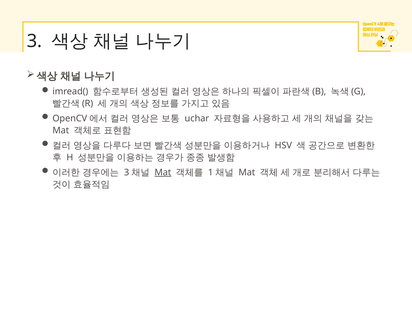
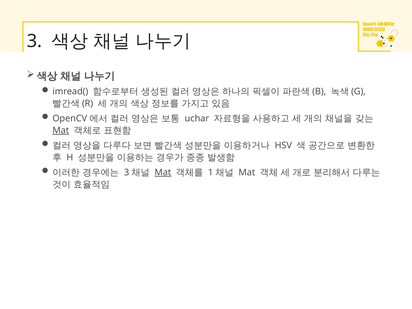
Mat underline: none -> present (61, 130)
